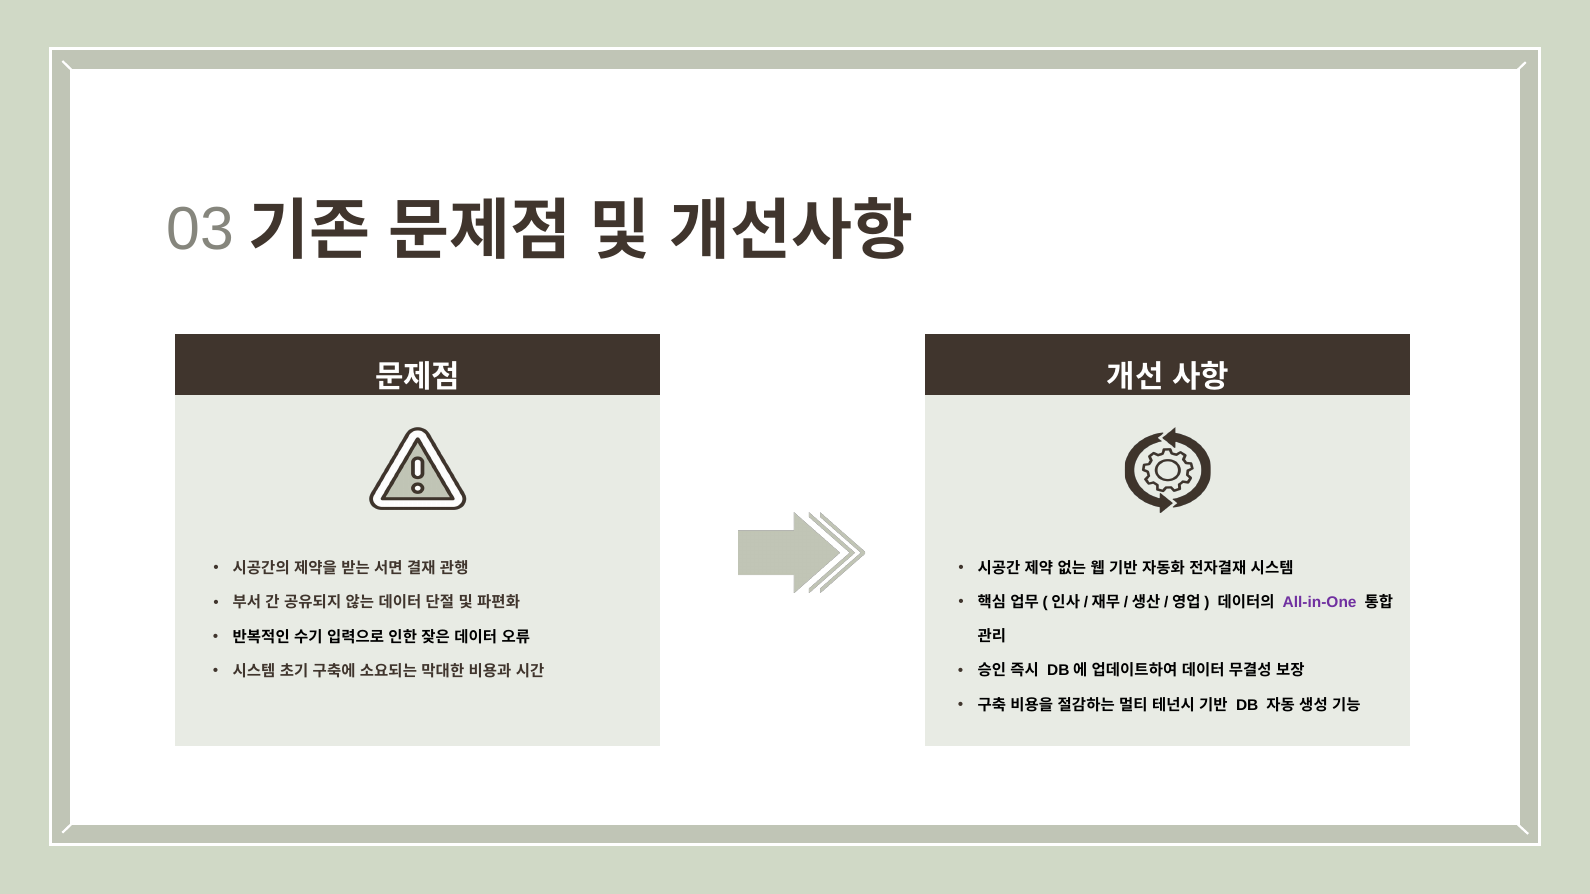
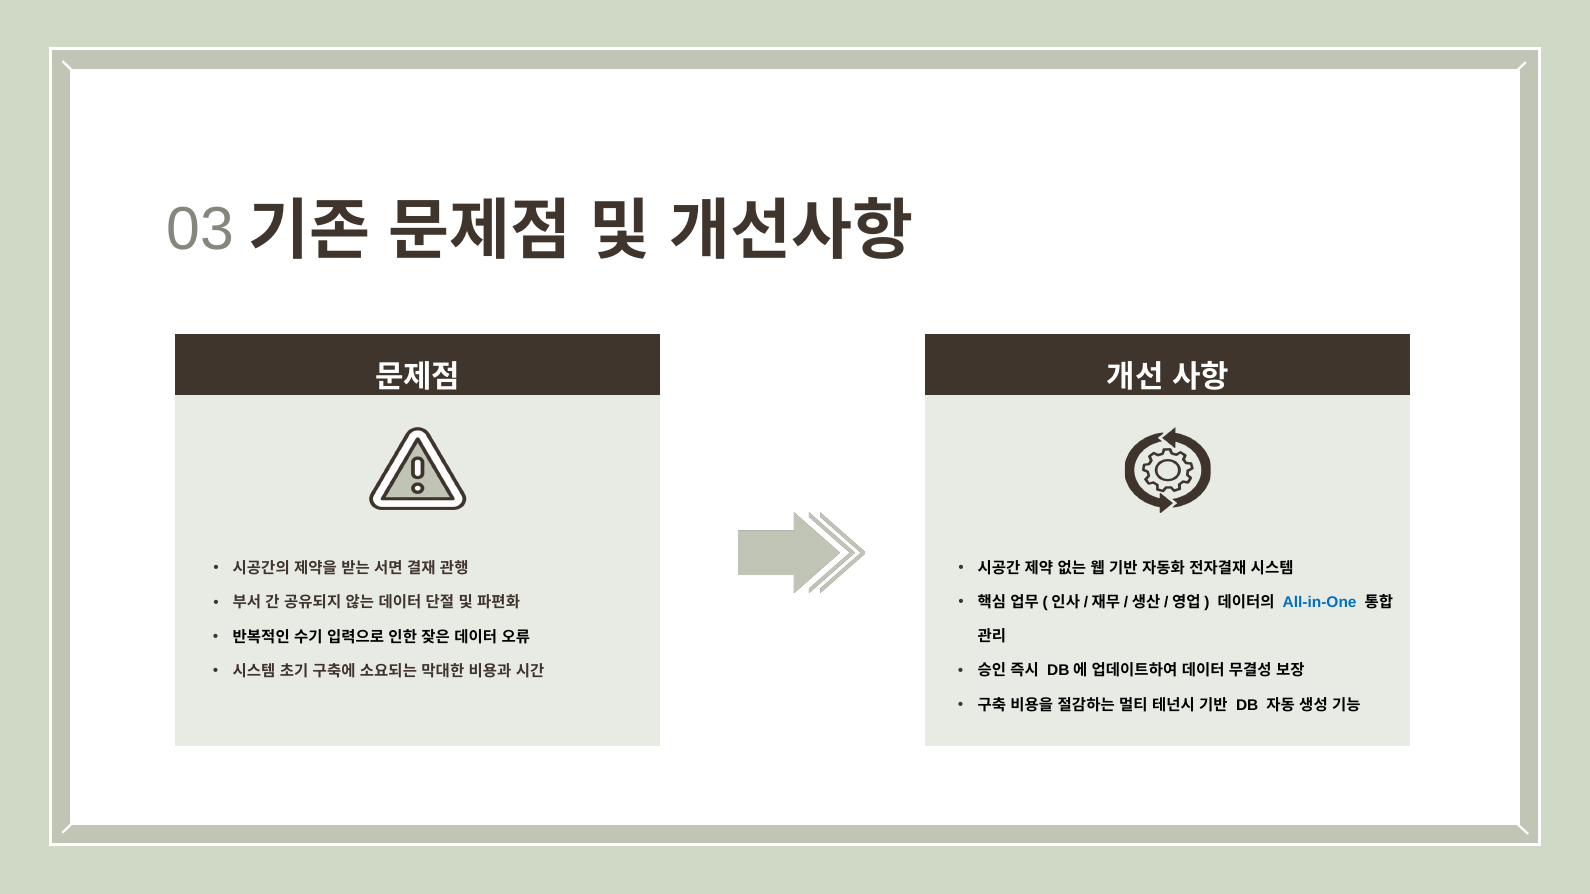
All-in-One colour: purple -> blue (1320, 603)
